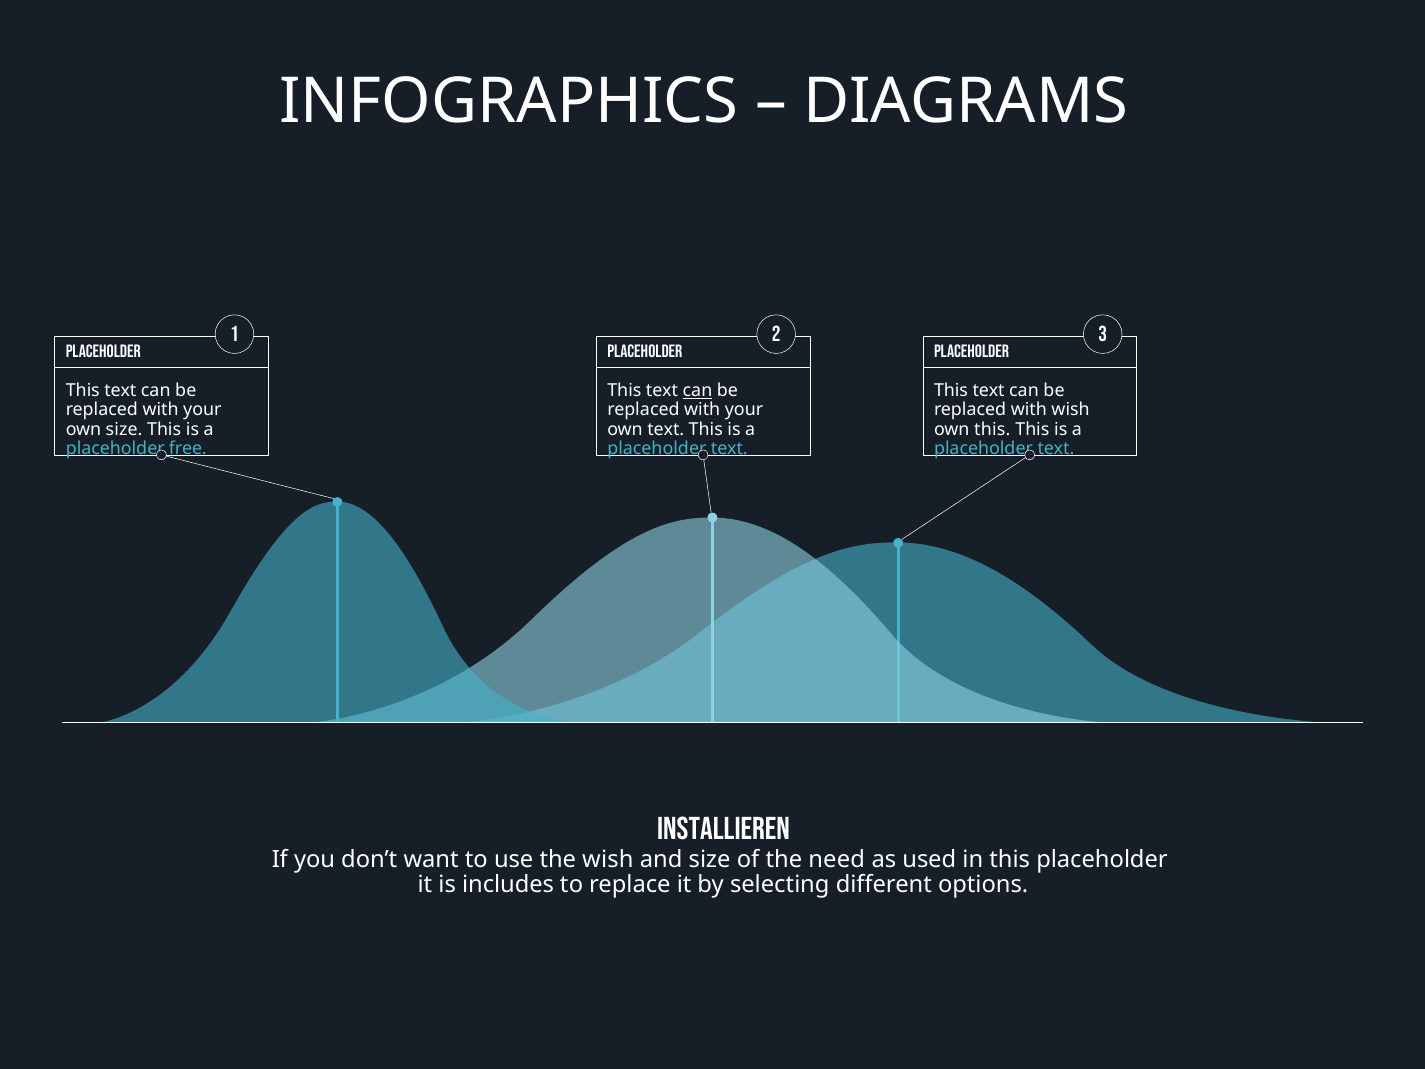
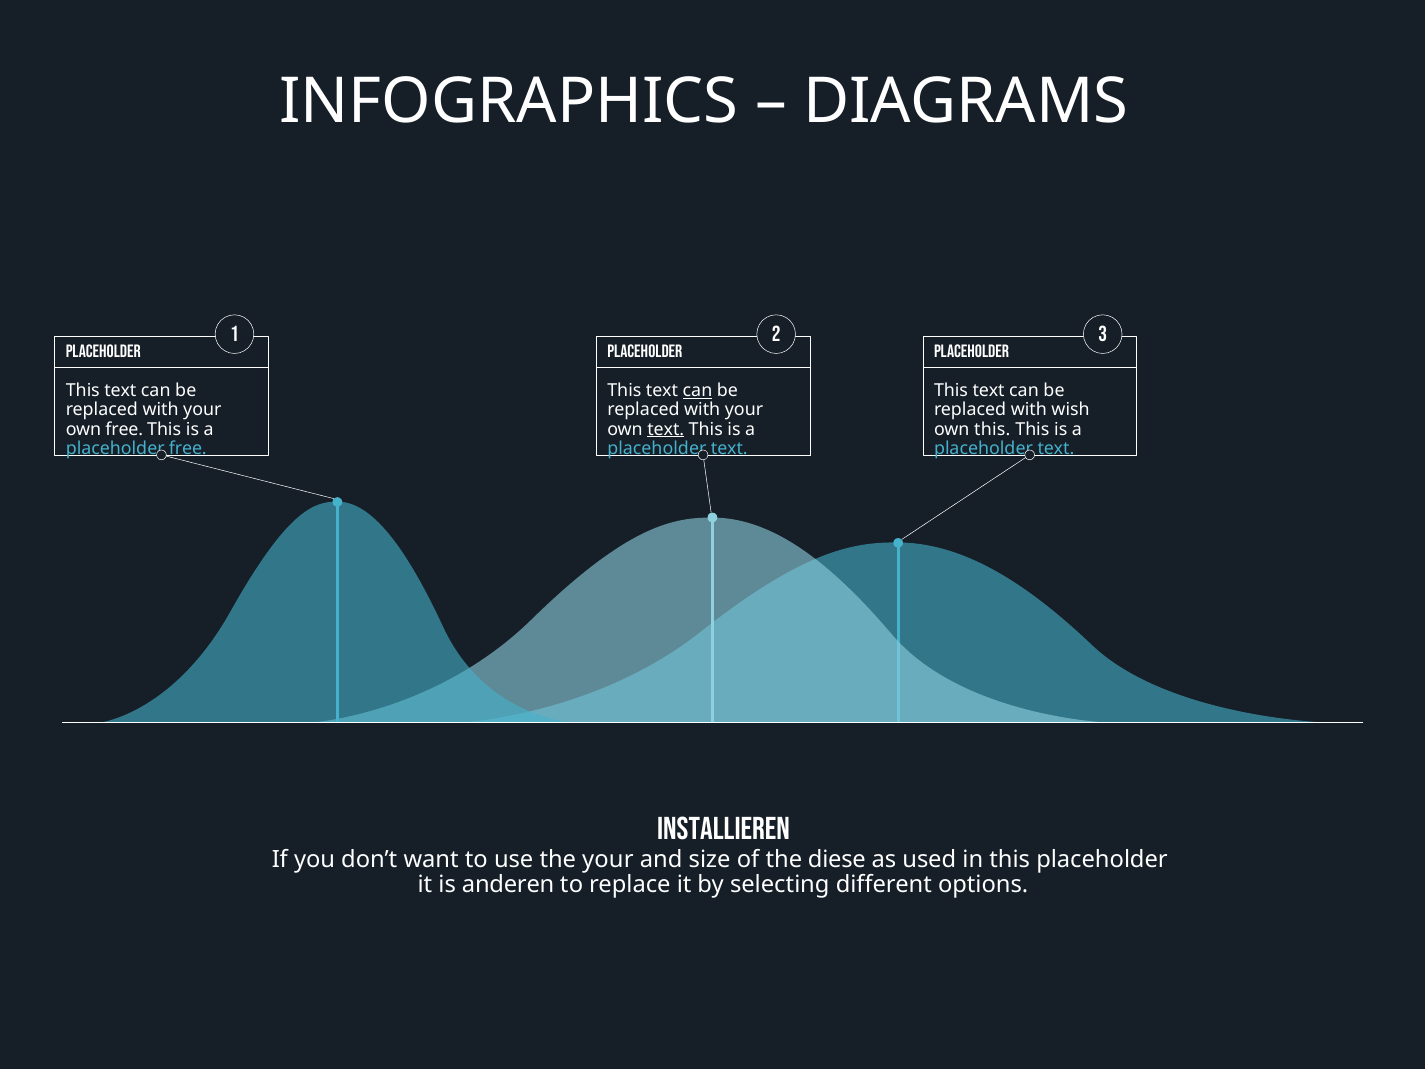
own size: size -> free (124, 429)
text underline: none -> present (666, 429)
the wish: wish -> your (608, 859)
need: need -> diese (837, 859)
includes: includes -> anderen (508, 885)
